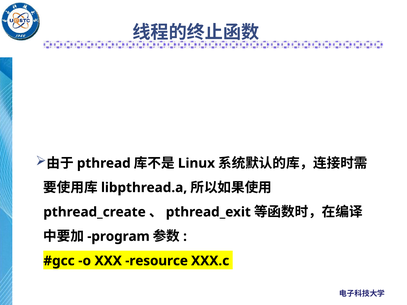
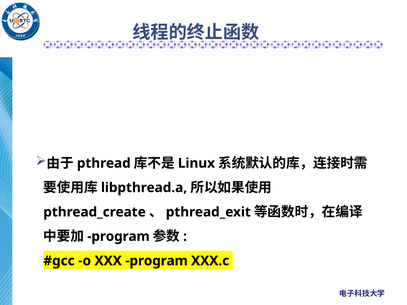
XXX resource: resource -> program (157, 261)
